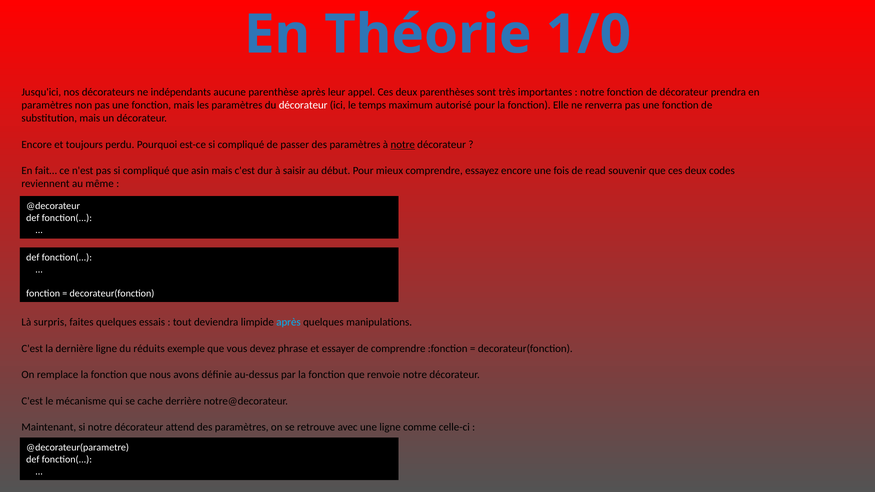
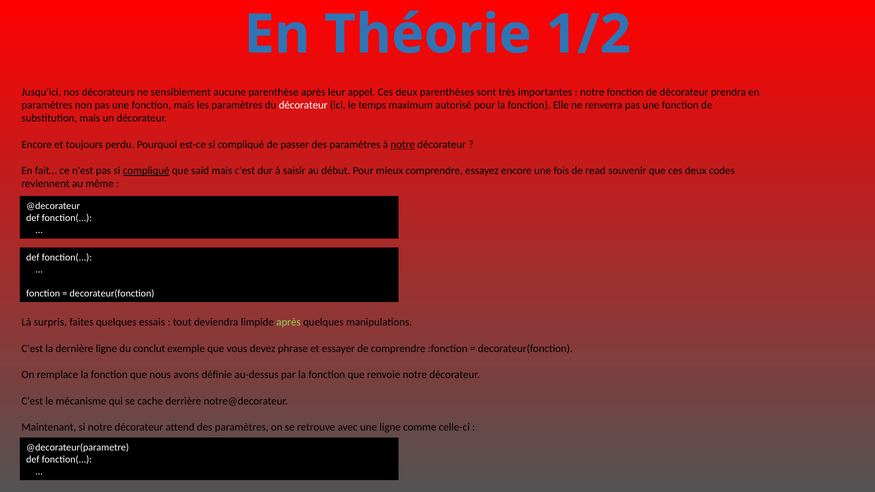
1/0: 1/0 -> 1/2 (588, 35)
indépendants: indépendants -> sensiblement (181, 92)
compliqué underline: none -> present (146, 171)
asin: asin -> said (200, 171)
après colour: light blue -> light green (289, 322)
réduits: réduits -> conclut (149, 349)
